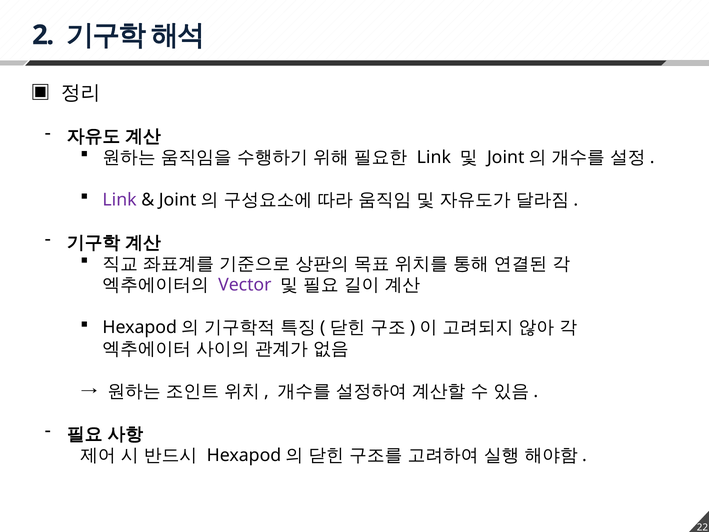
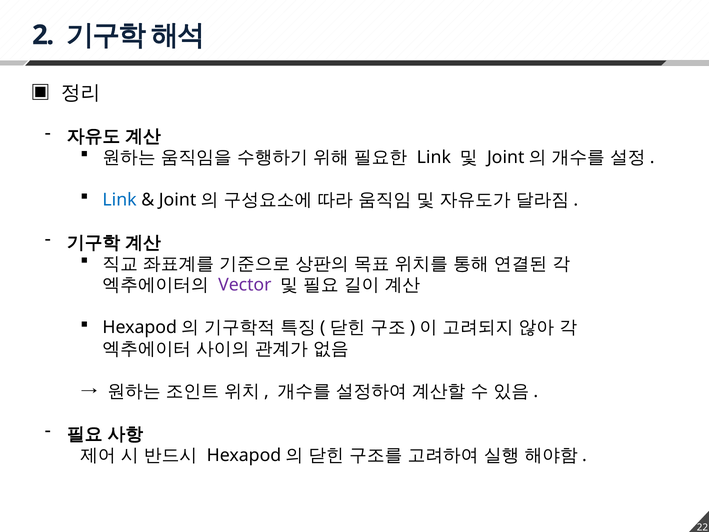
Link colour: purple -> blue (120, 200)
